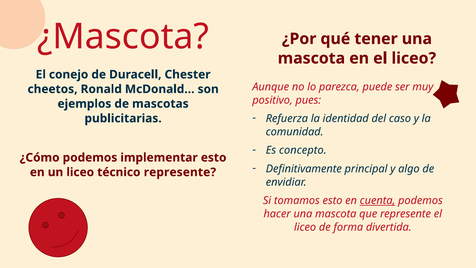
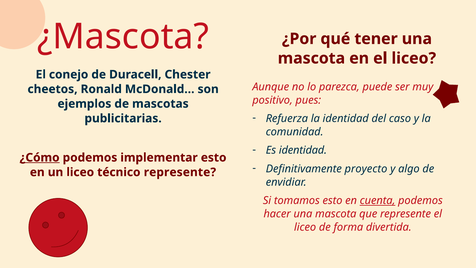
Es concepto: concepto -> identidad (303, 150)
¿Cómo underline: none -> present (40, 157)
principal: principal -> proyecto (366, 169)
